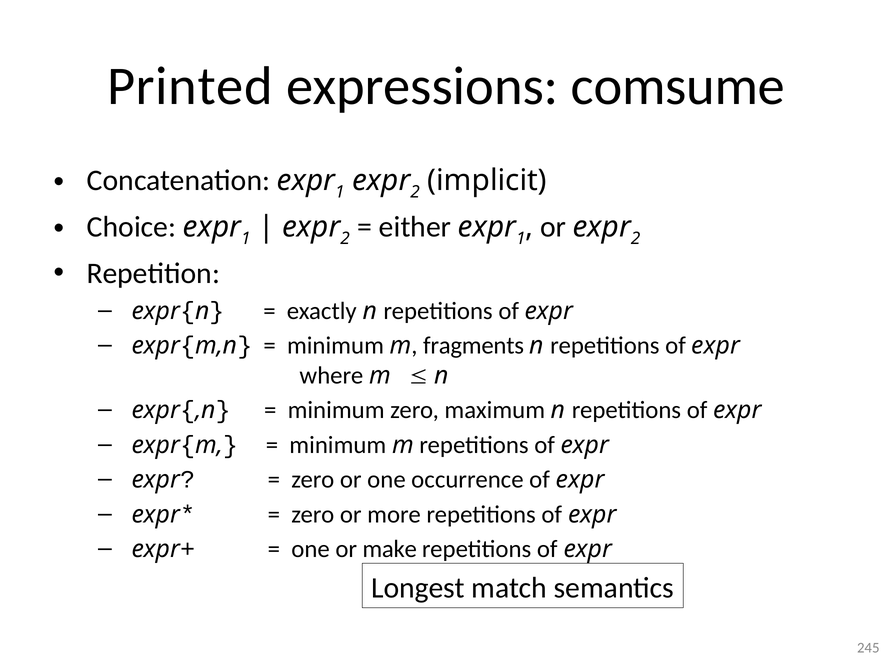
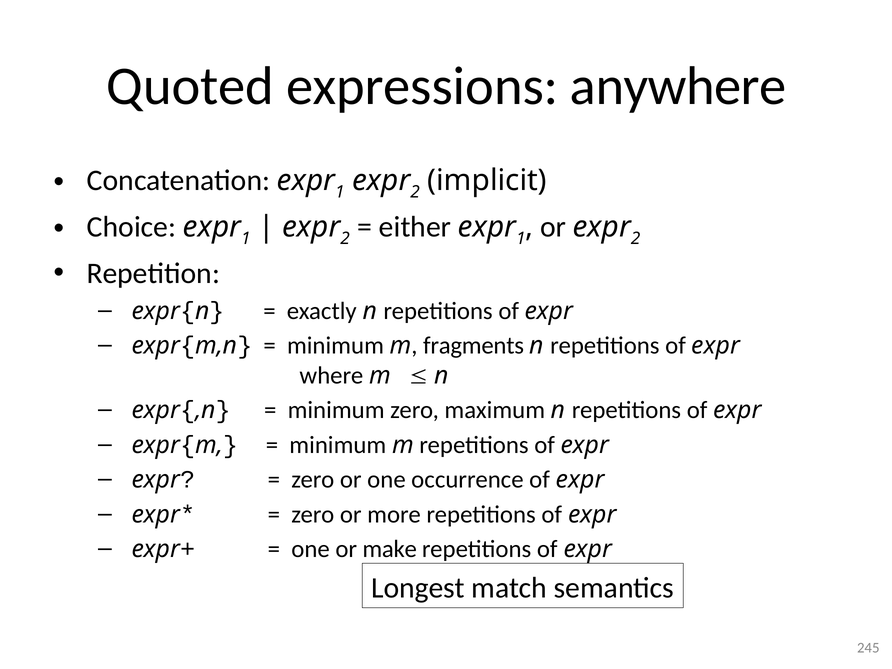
Printed: Printed -> Quoted (190, 86)
comsume: comsume -> anywhere (678, 86)
